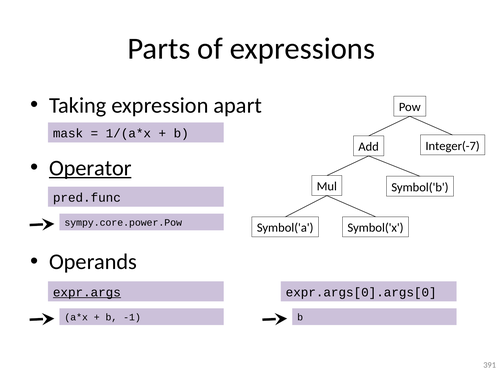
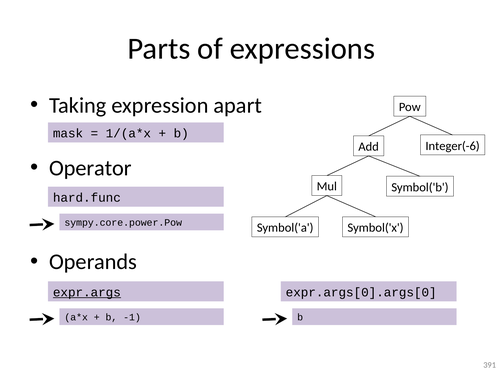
Integer(-7: Integer(-7 -> Integer(-6 (453, 146)
Operator underline: present -> none (90, 168)
pred.func: pred.func -> hard.func (87, 198)
